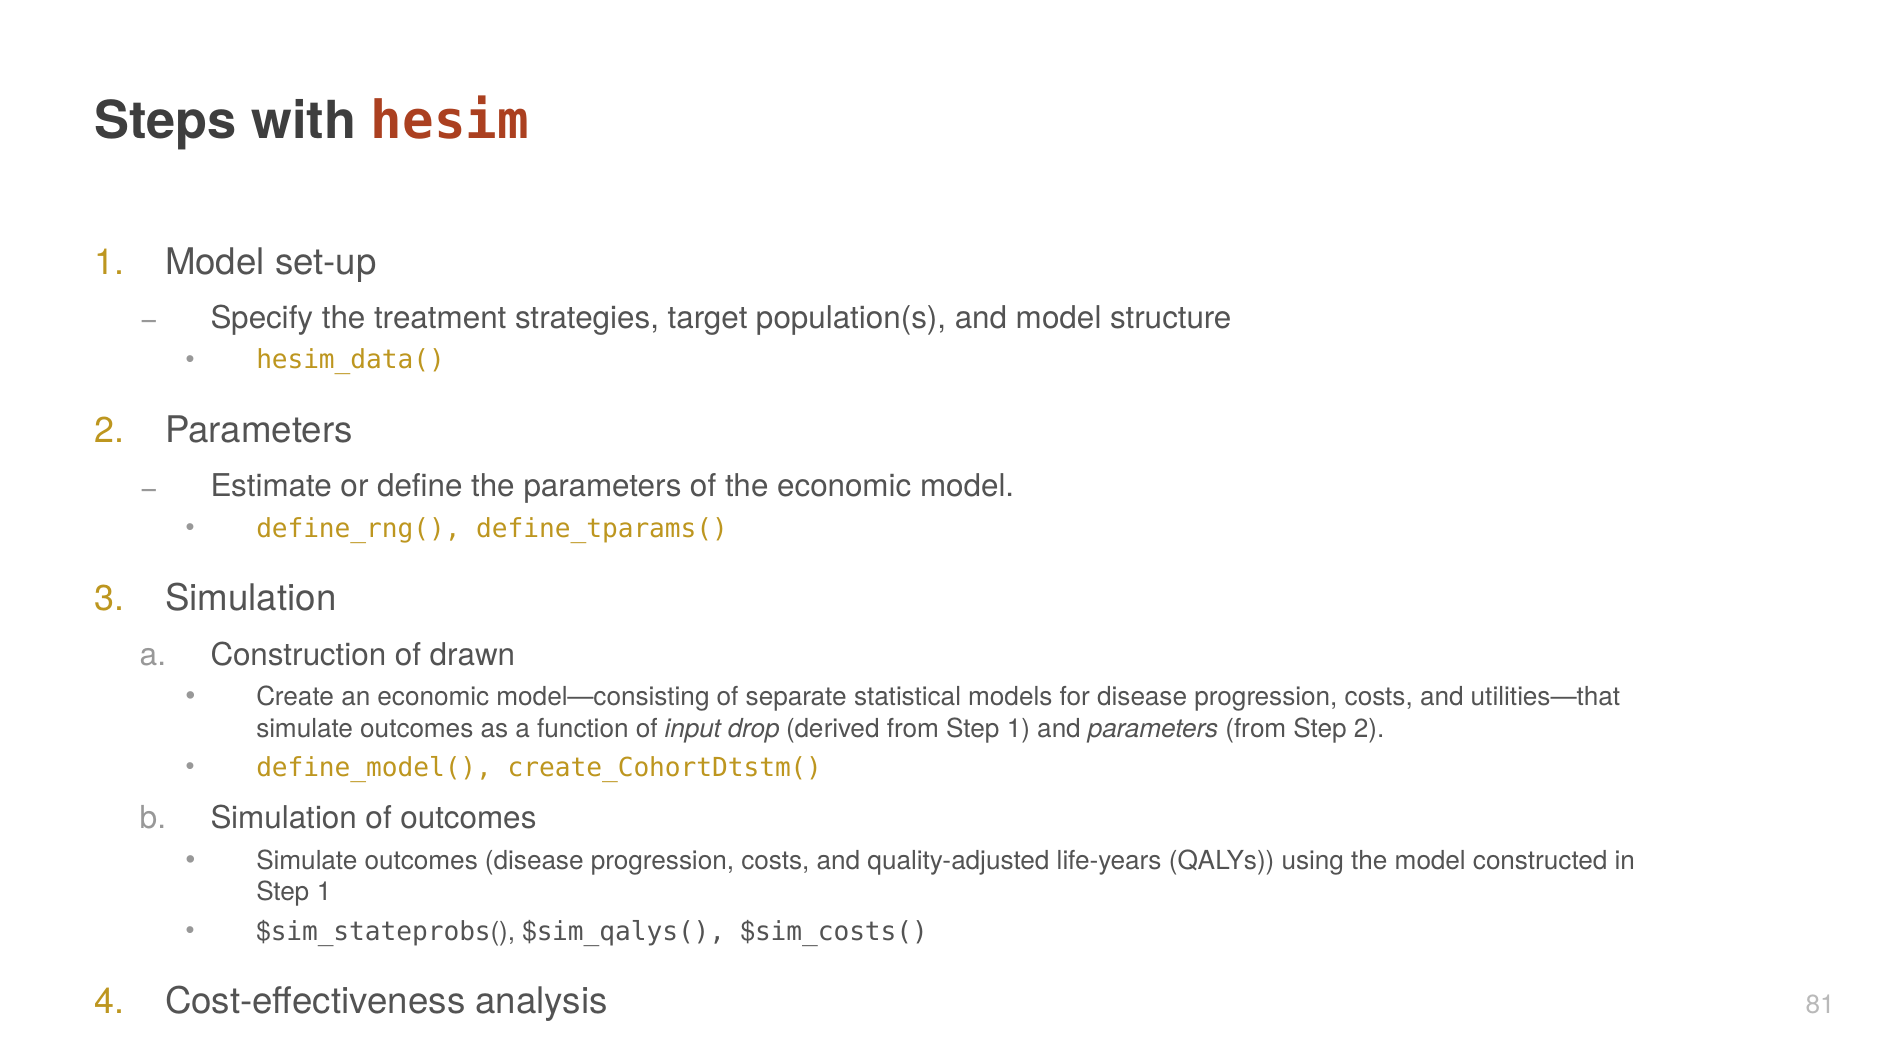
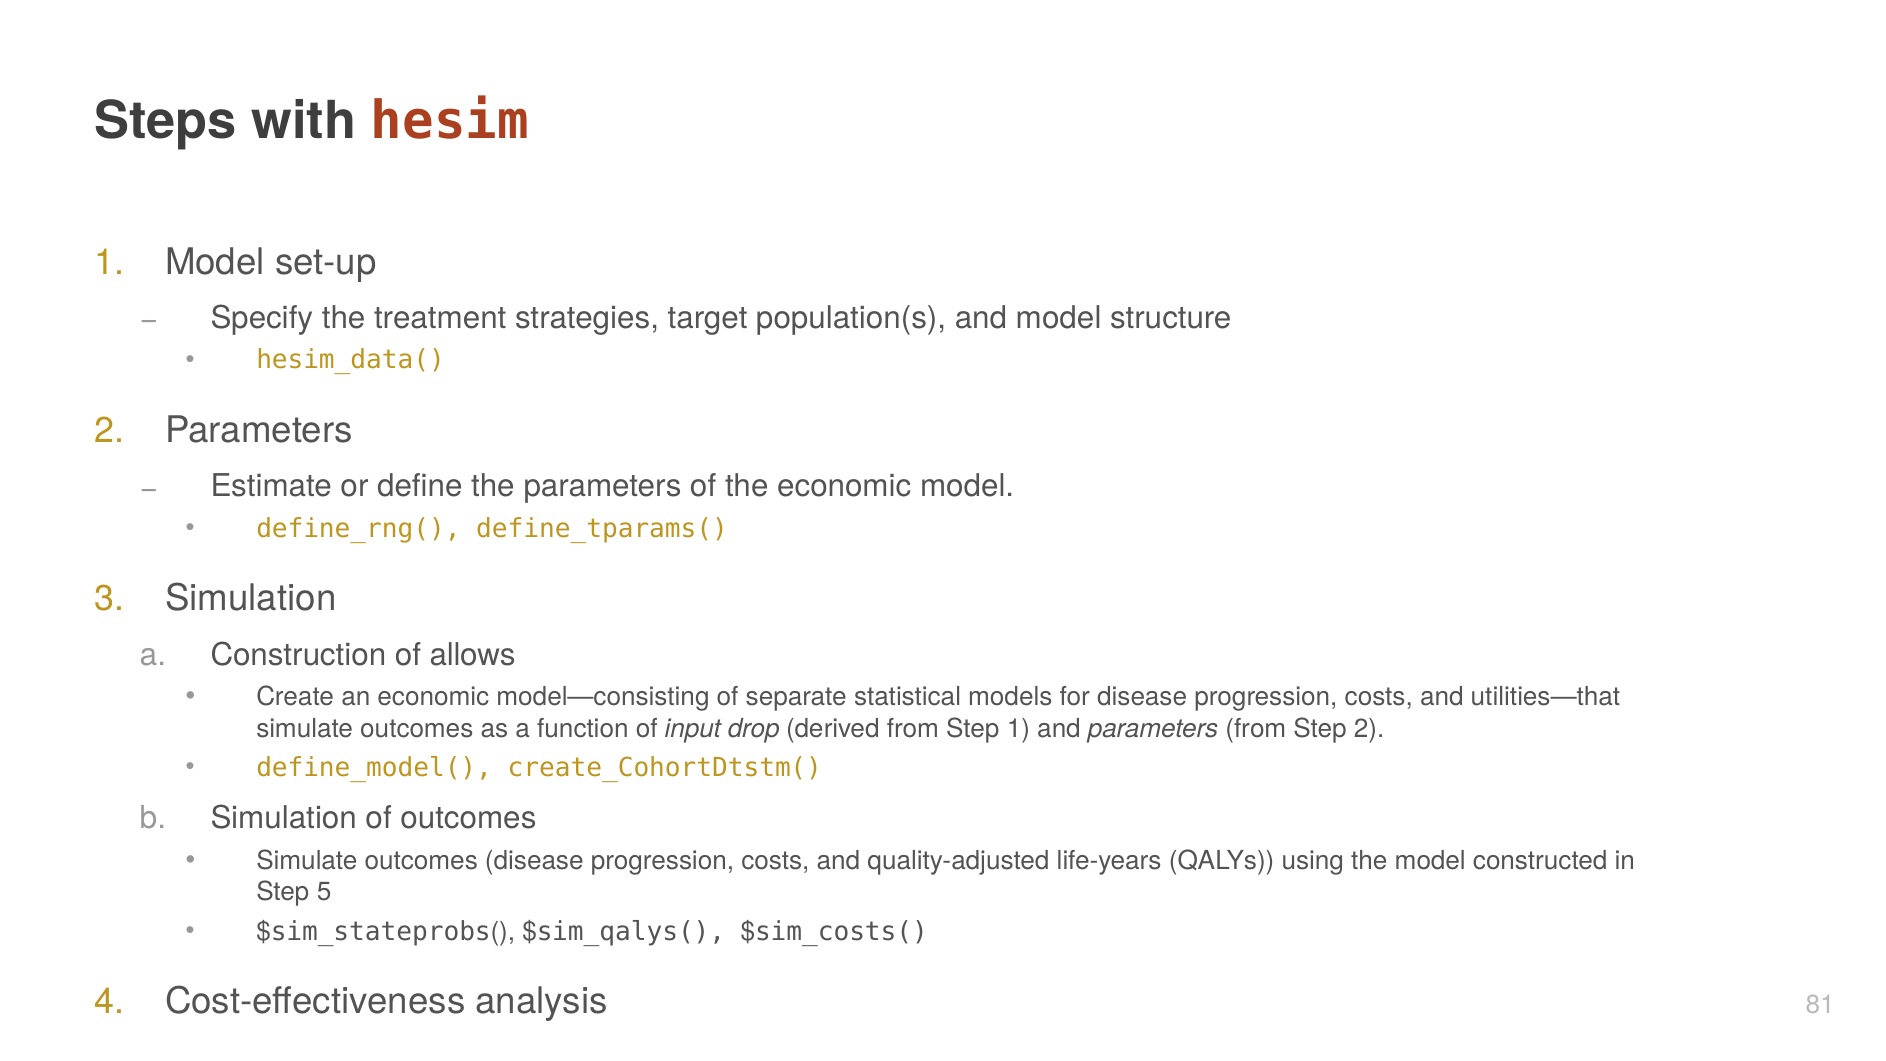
drawn: drawn -> allows (473, 655)
1: 1 -> 5 (324, 892)
